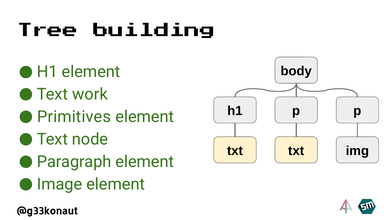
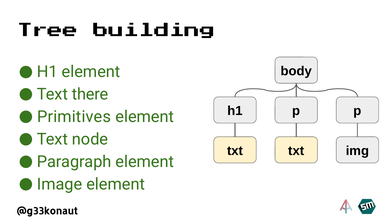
work: work -> there (90, 95)
